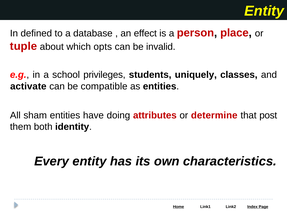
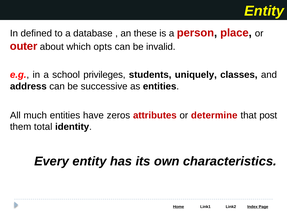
effect: effect -> these (145, 33)
tuple: tuple -> outer (24, 46)
activate: activate -> address (28, 86)
compatible: compatible -> successive (104, 86)
sham: sham -> much (35, 115)
doing: doing -> zeros (118, 115)
both: both -> total (43, 127)
